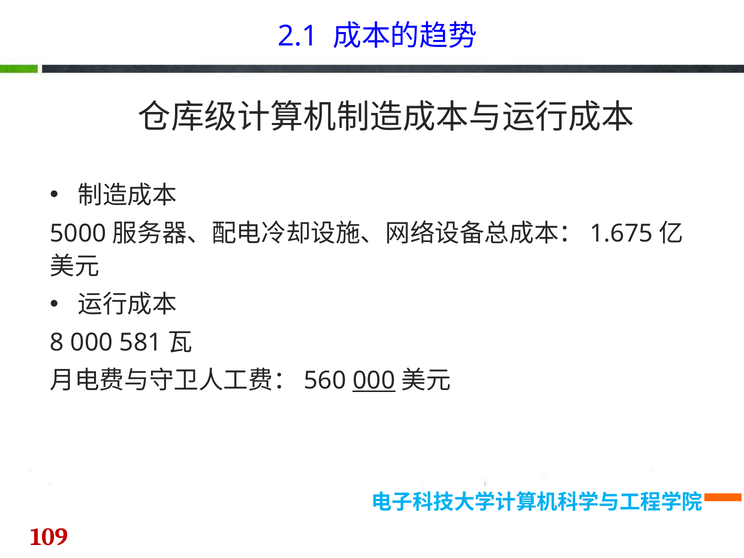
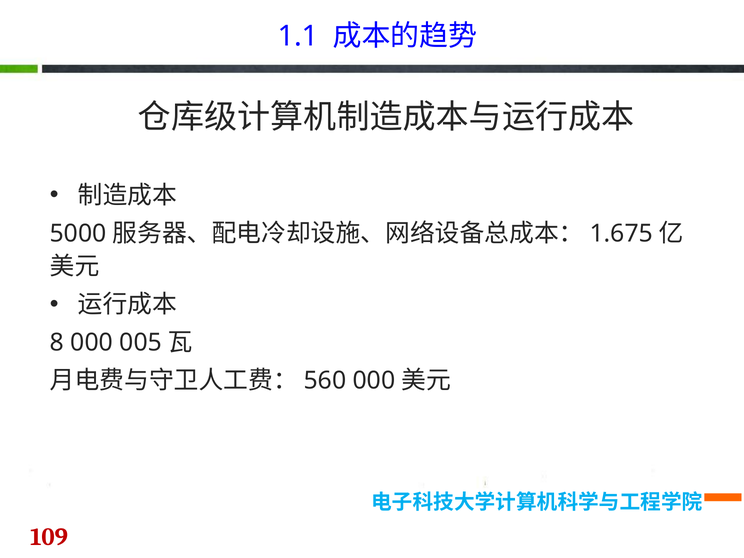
2.1: 2.1 -> 1.1 (298, 36)
581: 581 -> 005 (141, 343)
000 underline: present -> none (374, 381)
